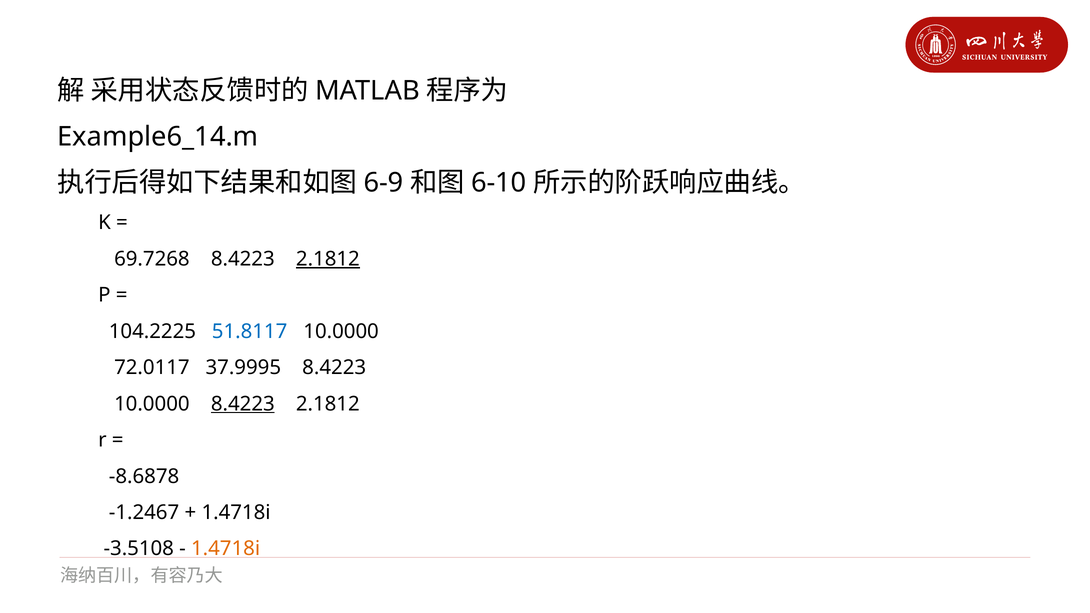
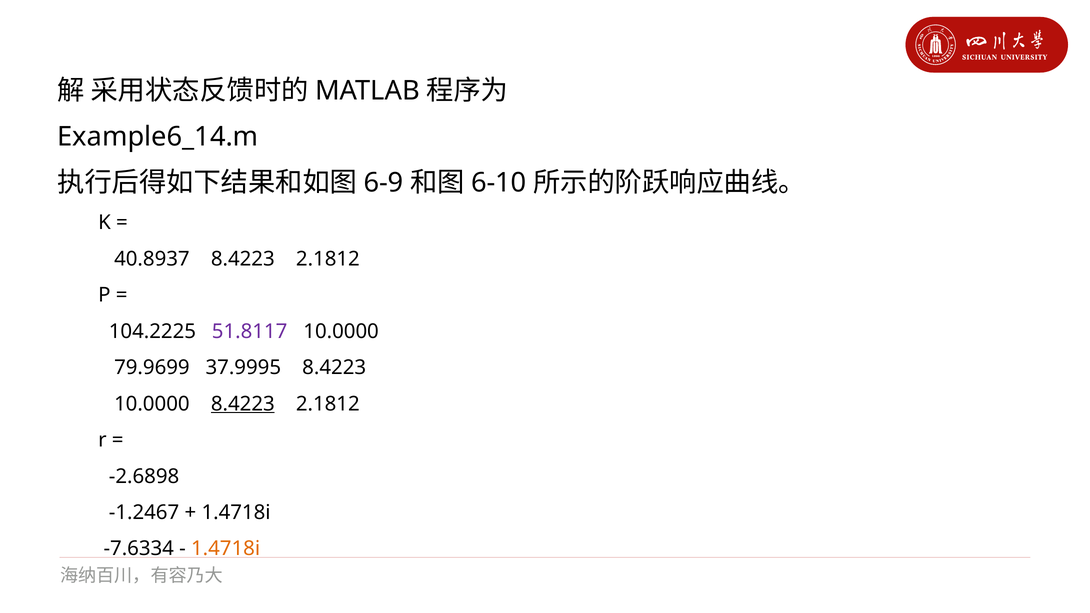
69.7268: 69.7268 -> 40.8937 (152, 259)
2.1812 underline: present -> none (328, 259)
51.8117 colour: blue -> purple (250, 331)
72.0117: 72.0117 -> 79.9699 (152, 368)
-8.6878: -8.6878 -> -2.6898 (144, 476)
-3.5108: -3.5108 -> -7.6334 (139, 549)
